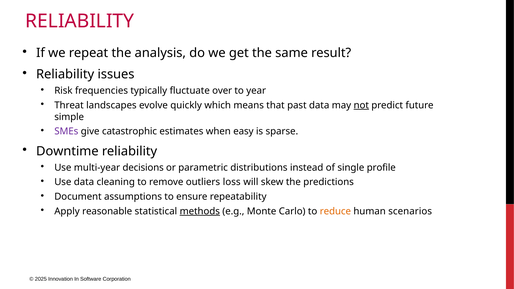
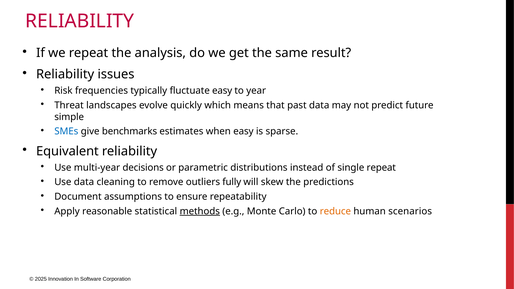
fluctuate over: over -> easy (222, 91)
not underline: present -> none (361, 105)
SMEs colour: purple -> blue (66, 131)
catastrophic: catastrophic -> benchmarks (130, 131)
Downtime: Downtime -> Equivalent (67, 151)
single profile: profile -> repeat (381, 168)
loss: loss -> fully (232, 182)
